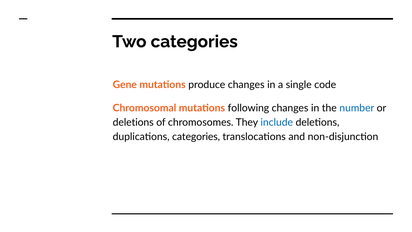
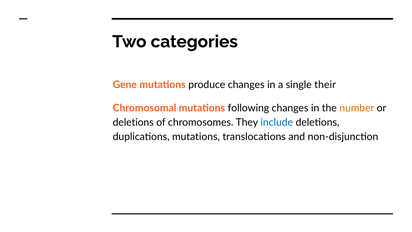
code: code -> their (325, 85)
number colour: blue -> orange (357, 108)
duplications categories: categories -> mutations (196, 137)
